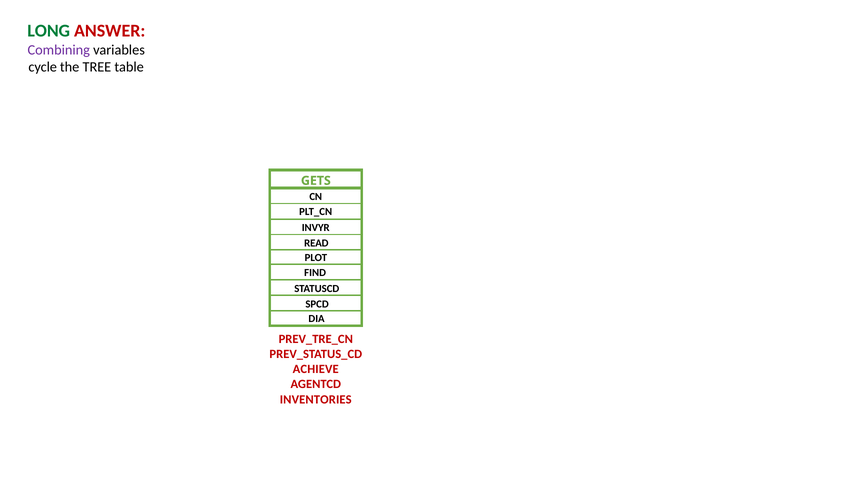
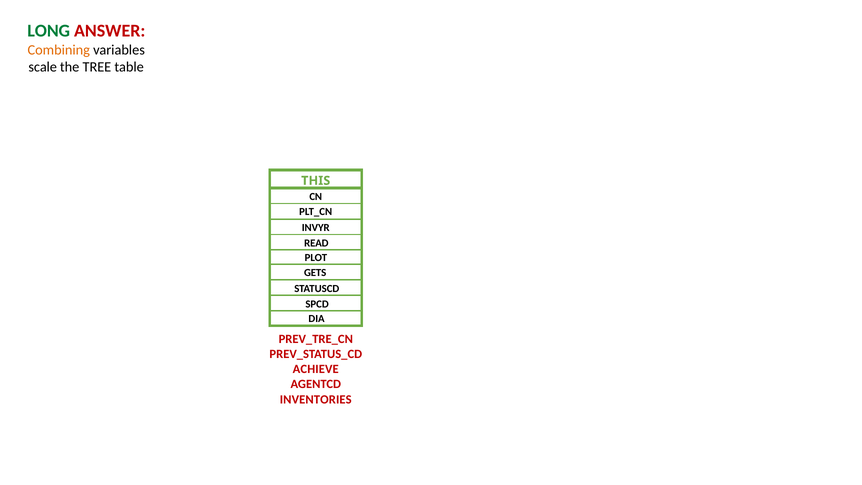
Combining colour: purple -> orange (59, 50)
cycle: cycle -> scale (43, 67)
GETS: GETS -> THIS (316, 181)
FIND: FIND -> GETS (315, 273)
